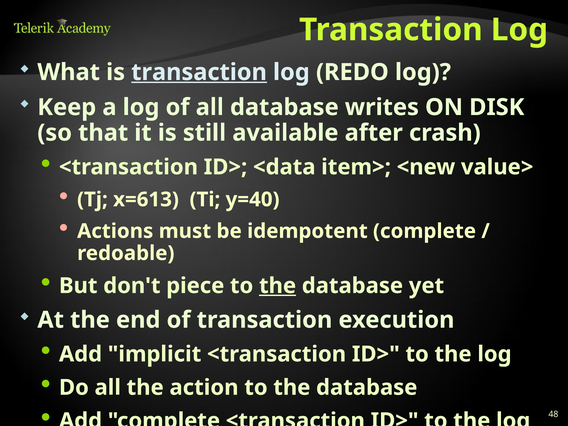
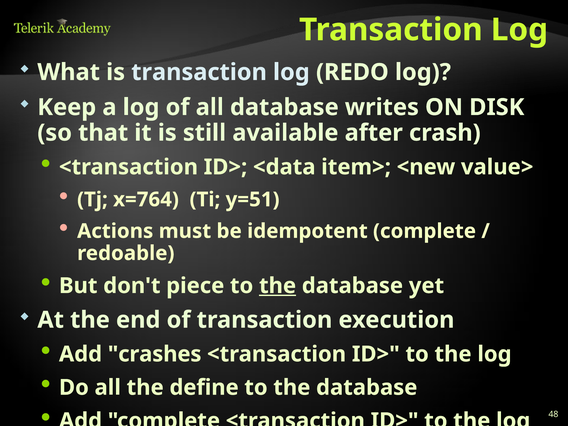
transaction underline: present -> none (199, 72)
x=613: x=613 -> x=764 (146, 200)
y=40: y=40 -> y=51 (253, 200)
implicit: implicit -> crashes (155, 354)
action: action -> define (204, 387)
